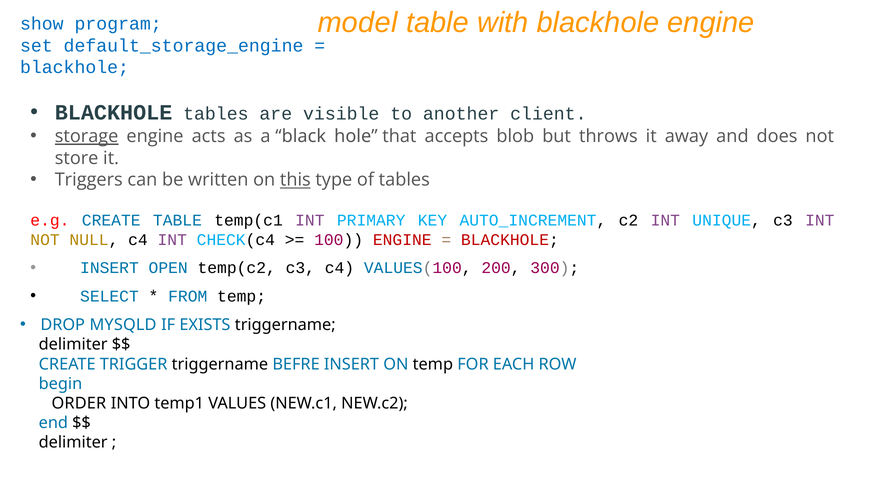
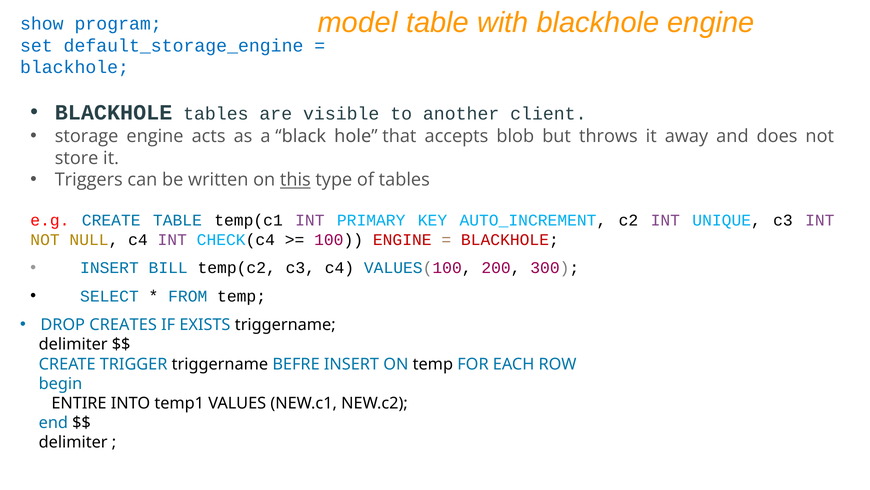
storage underline: present -> none (87, 136)
OPEN: OPEN -> BILL (168, 268)
MYSQLD: MYSQLD -> CREATES (123, 325)
ORDER: ORDER -> ENTIRE (79, 403)
